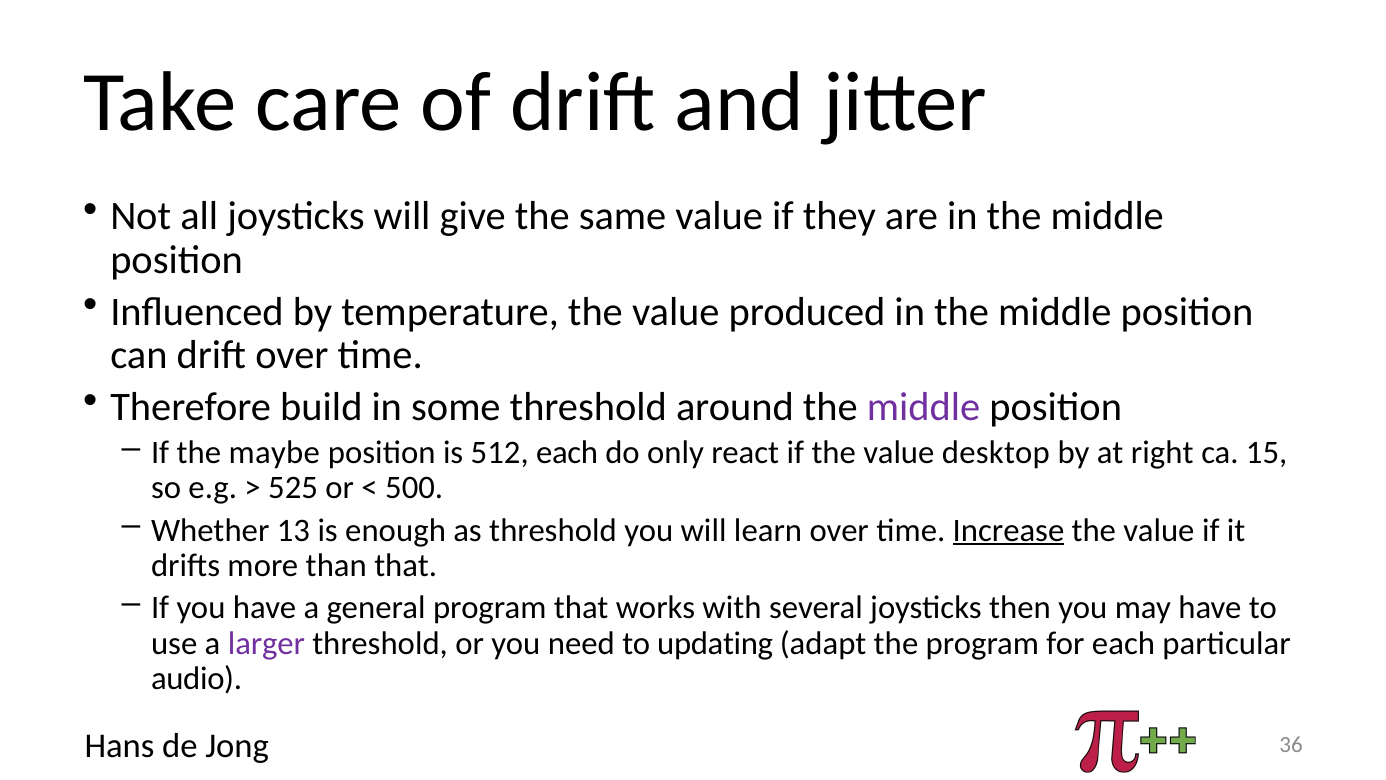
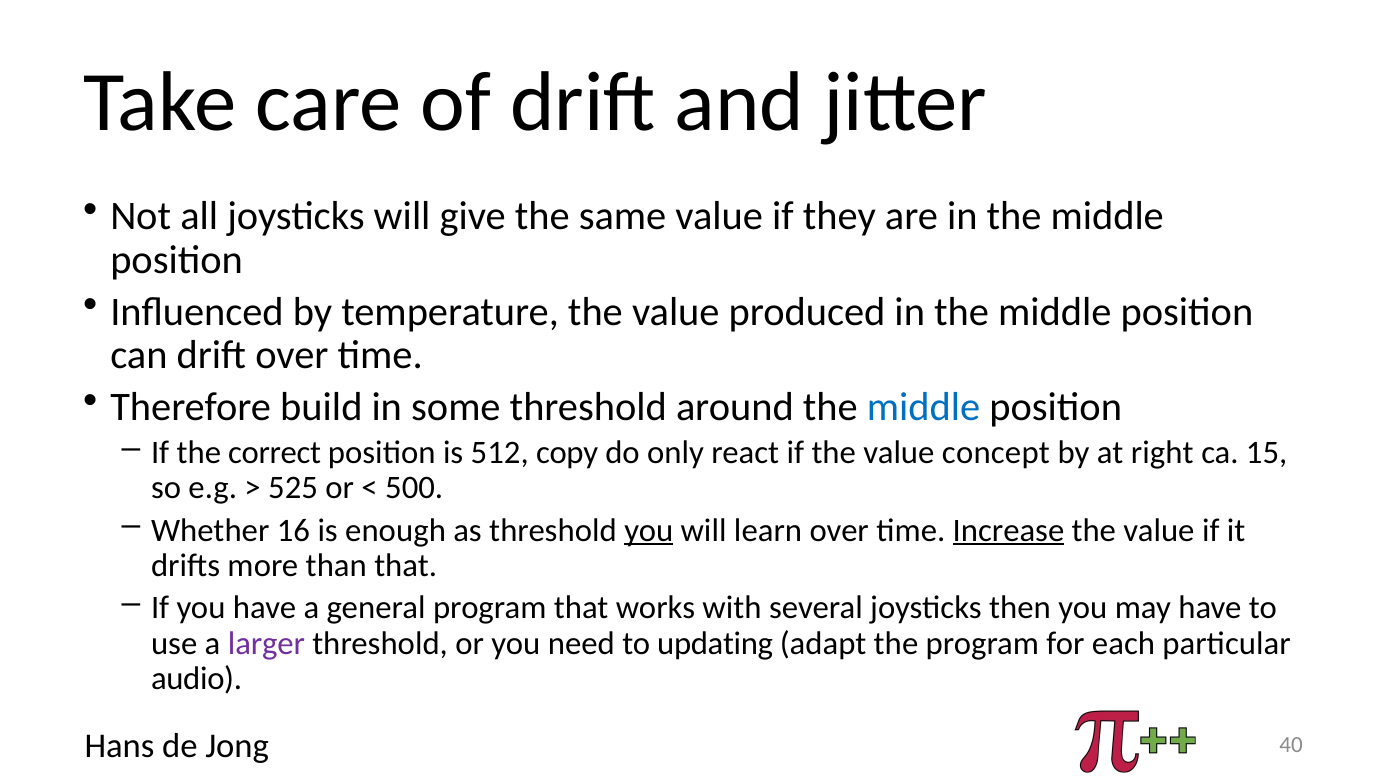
middle colour: purple -> blue (924, 407)
maybe: maybe -> correct (275, 453)
512 each: each -> copy (567, 453)
desktop: desktop -> concept (996, 453)
13: 13 -> 16 (293, 530)
you underline: none -> present (649, 530)
36: 36 -> 40 (1291, 745)
